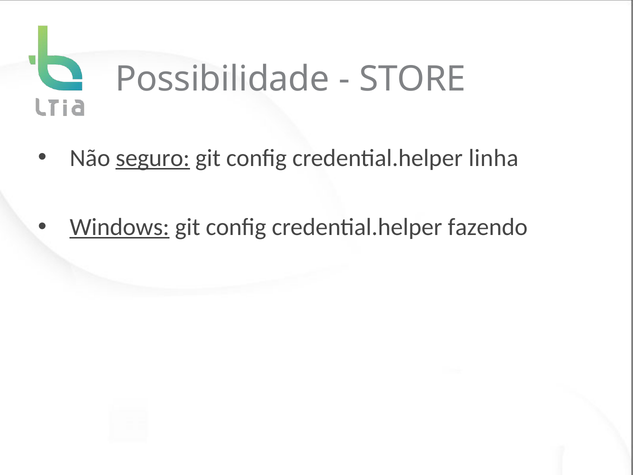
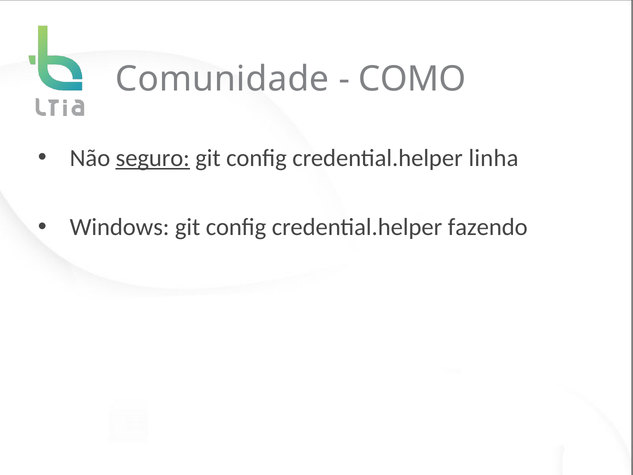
Possibilidade: Possibilidade -> Comunidade (222, 79)
STORE: STORE -> COMO (412, 79)
Windows underline: present -> none (120, 227)
